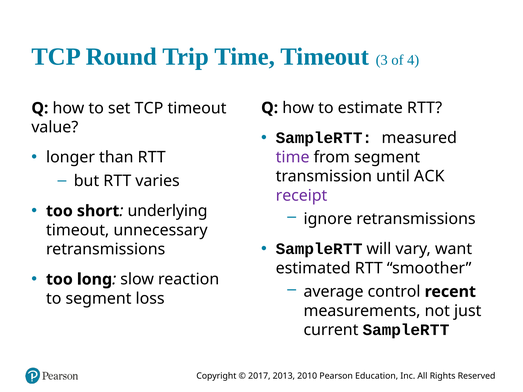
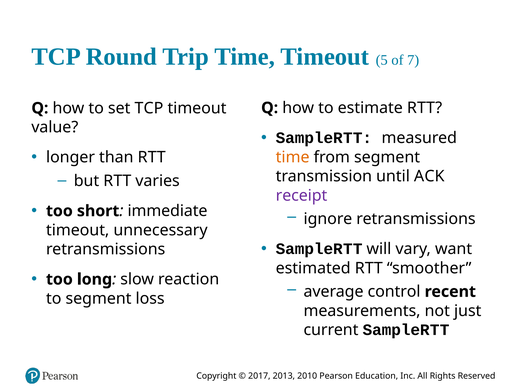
3: 3 -> 5 (382, 60)
4: 4 -> 7 (413, 60)
time colour: purple -> orange (293, 157)
underlying: underlying -> immediate (167, 211)
